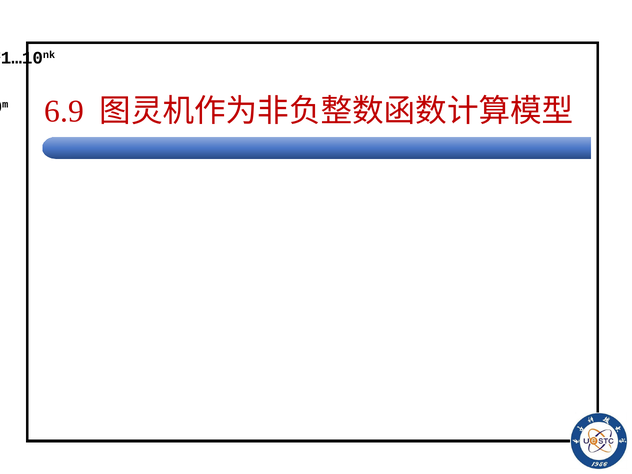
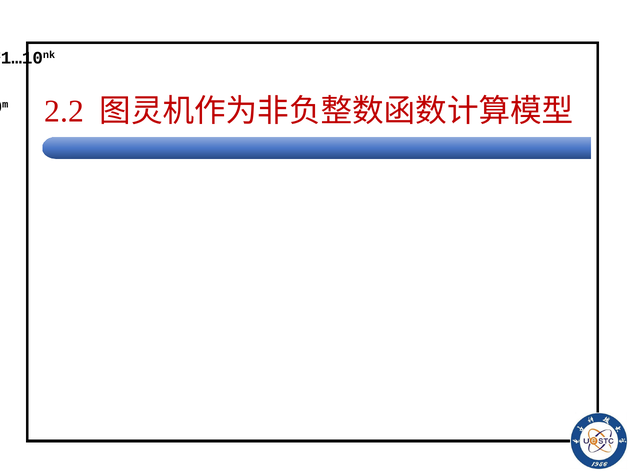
6.9: 6.9 -> 2.2 (64, 111)
